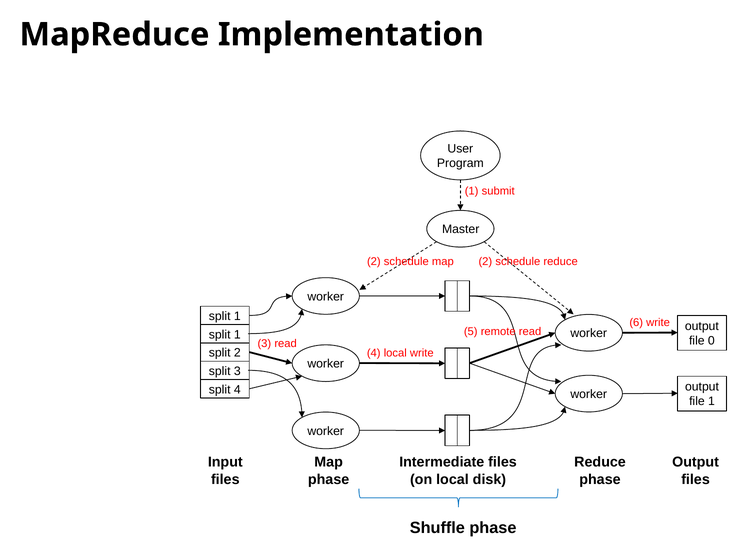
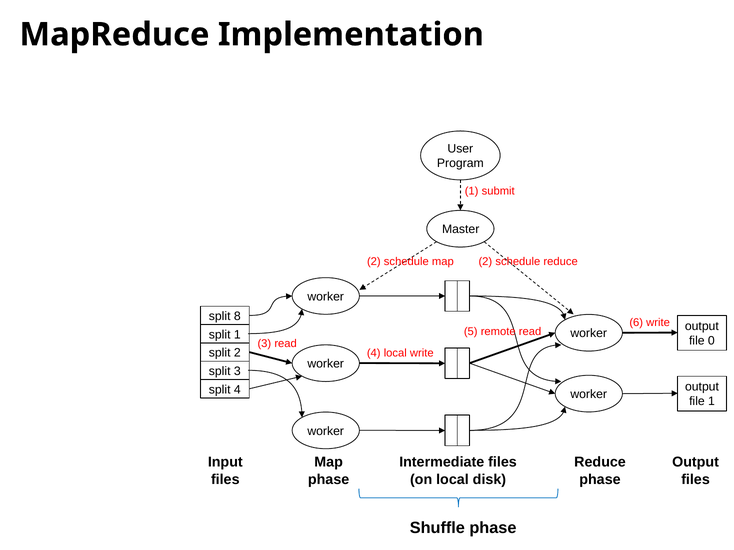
1: 1 -> 8 (237, 316)
